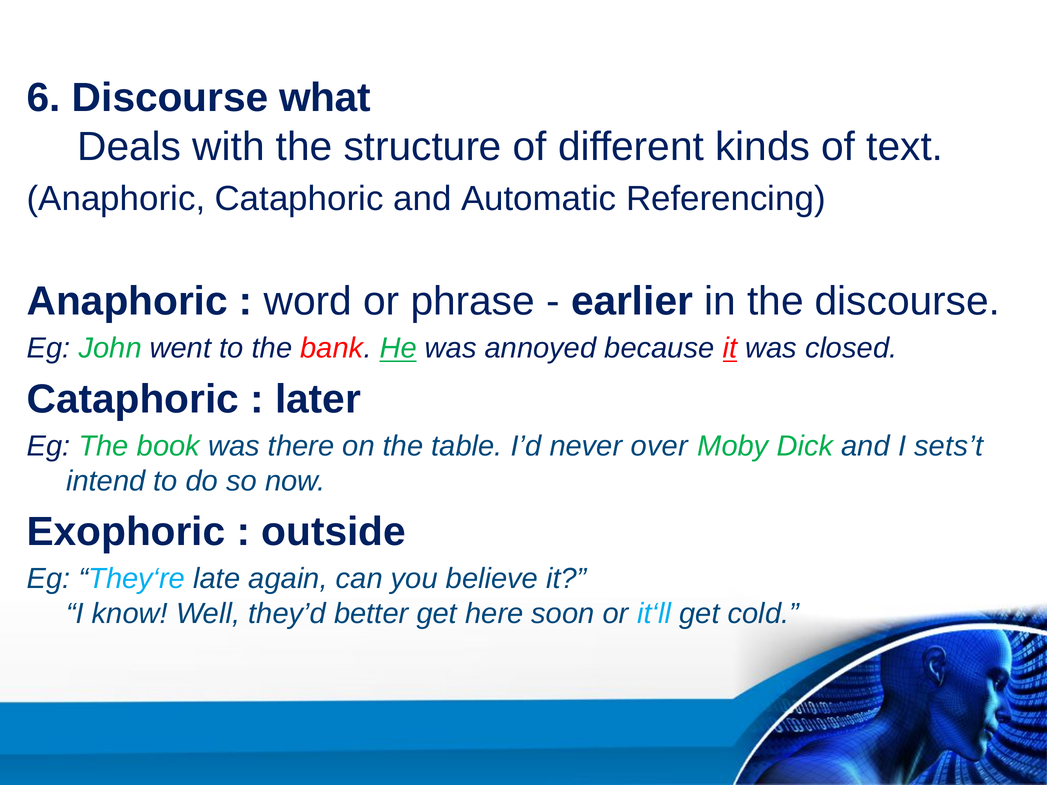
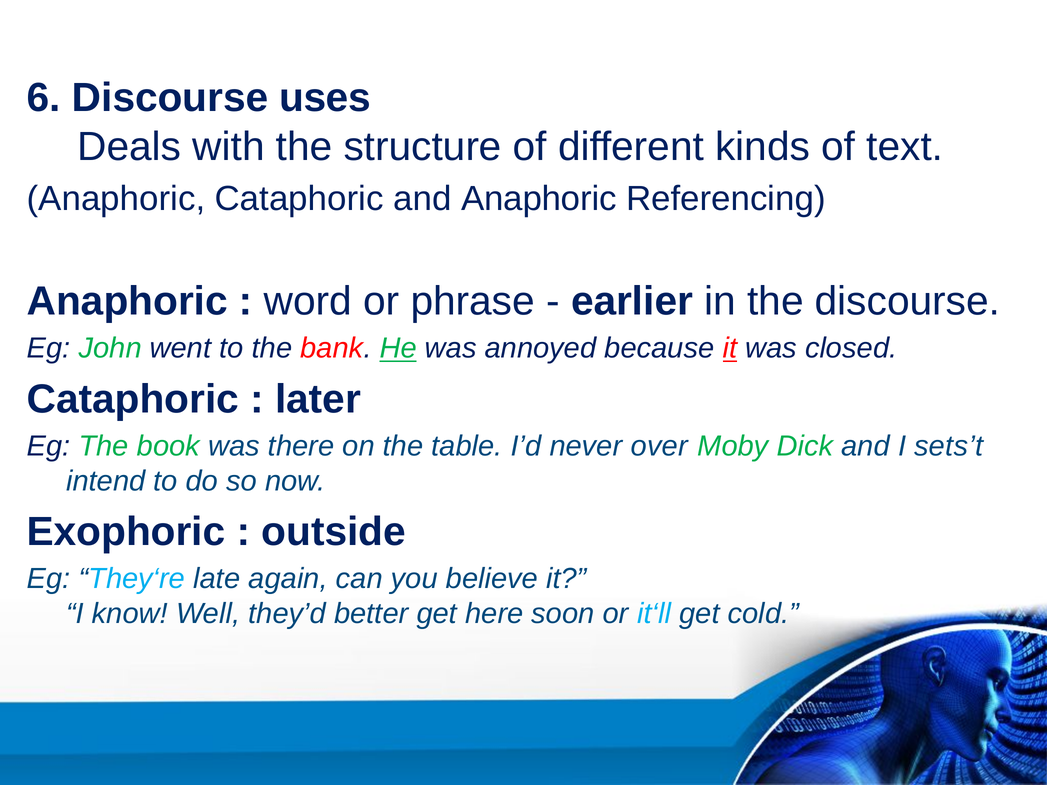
what: what -> uses (325, 98)
and Automatic: Automatic -> Anaphoric (539, 199)
